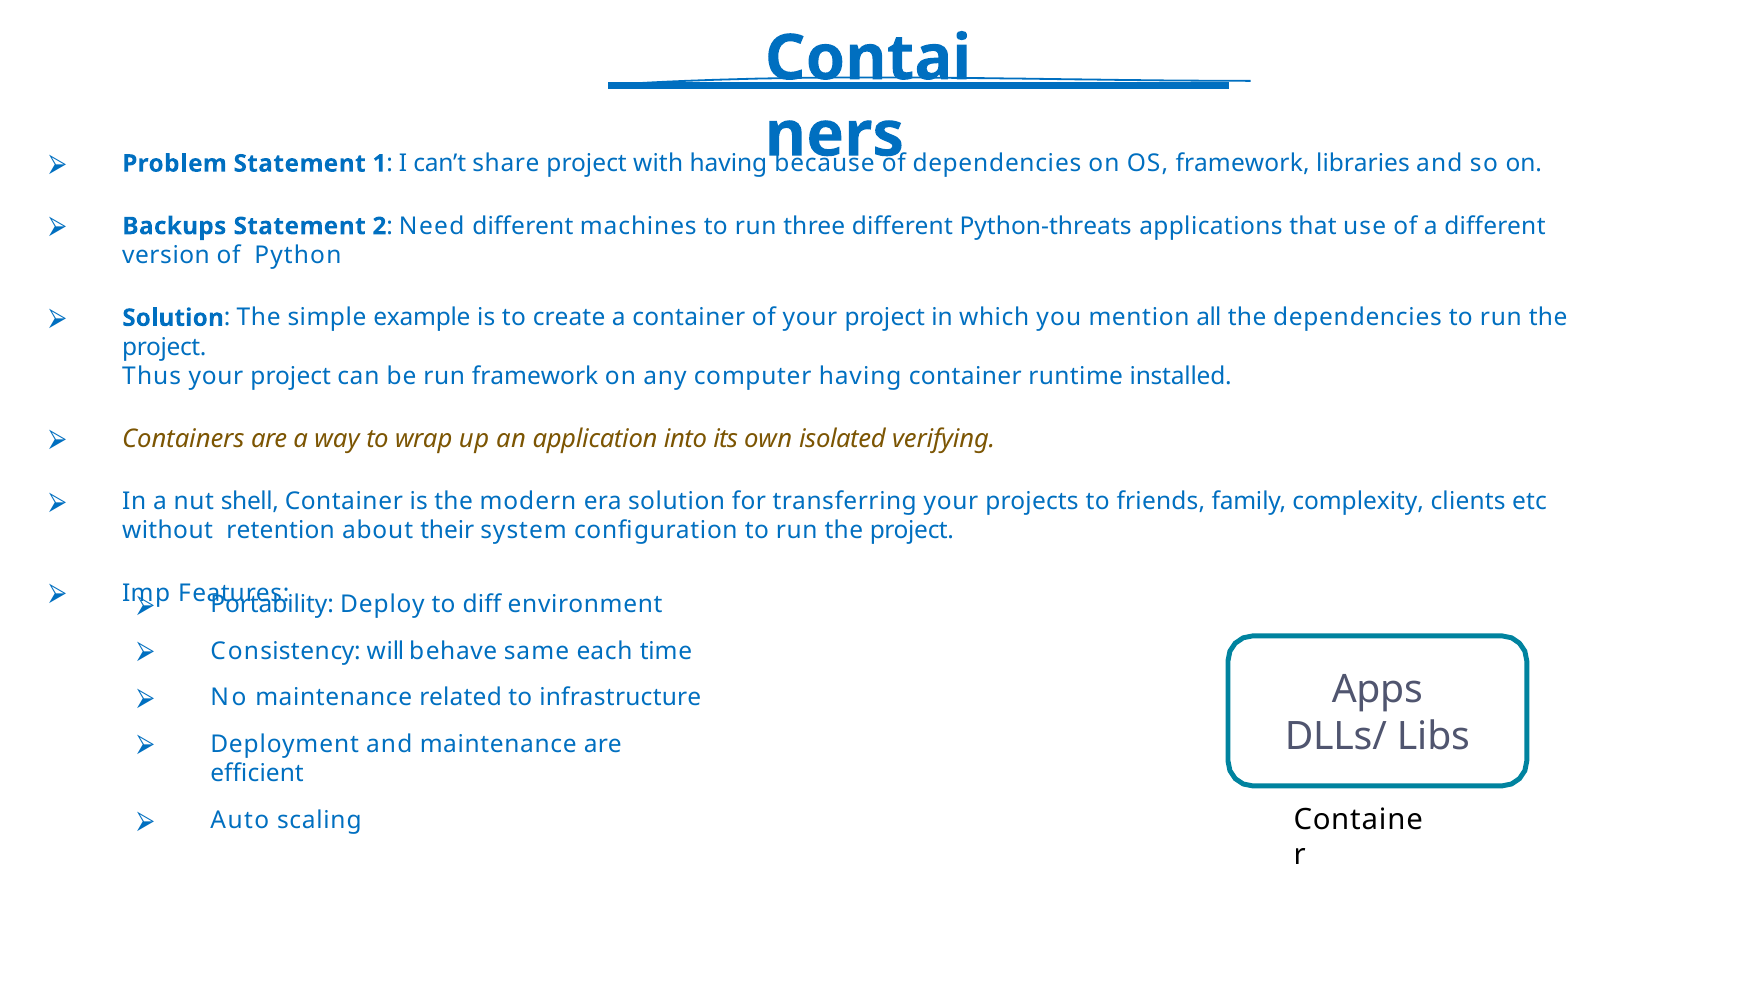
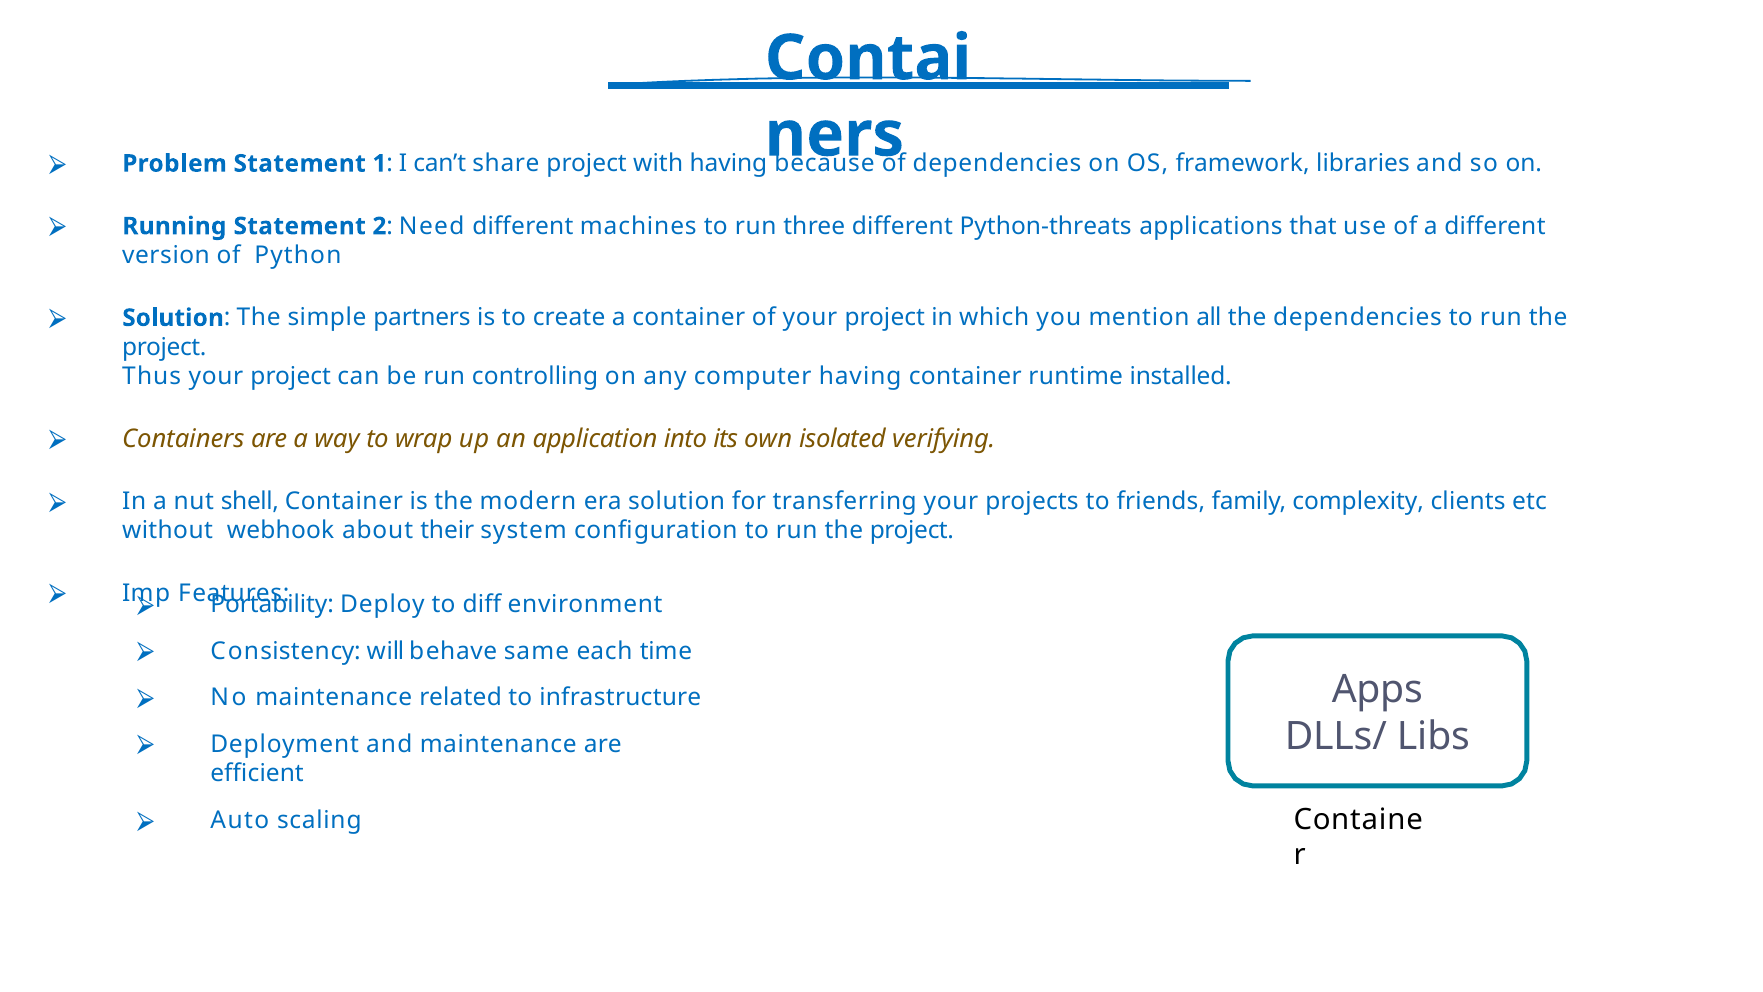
Backups: Backups -> Running (174, 226)
example: example -> partners (422, 318)
run framework: framework -> controlling (535, 377)
retention: retention -> webhook (281, 531)
